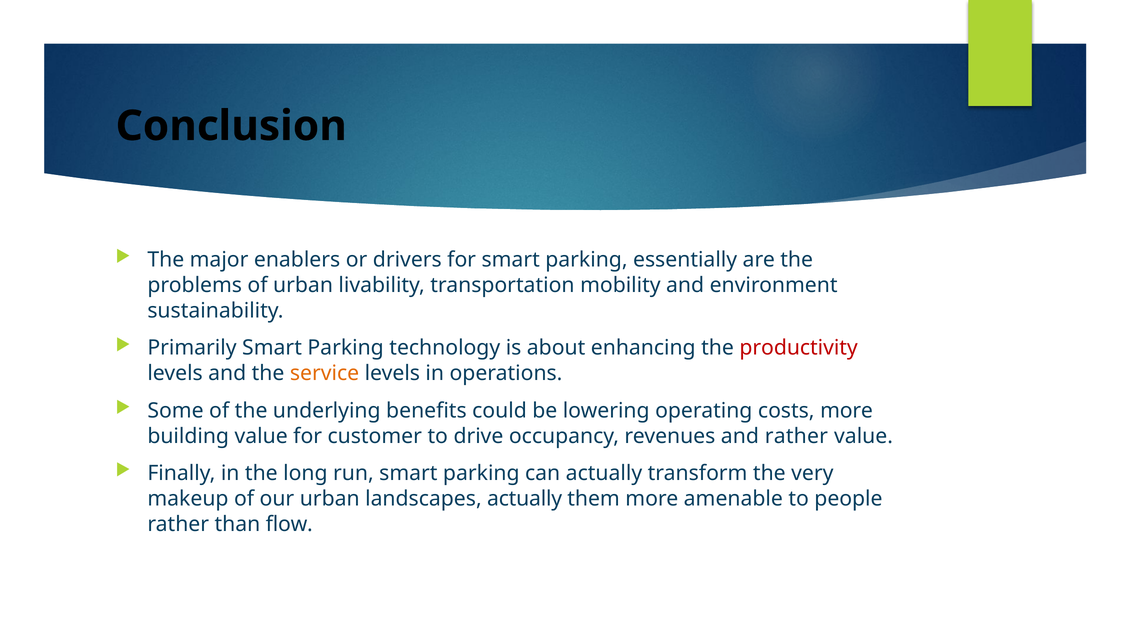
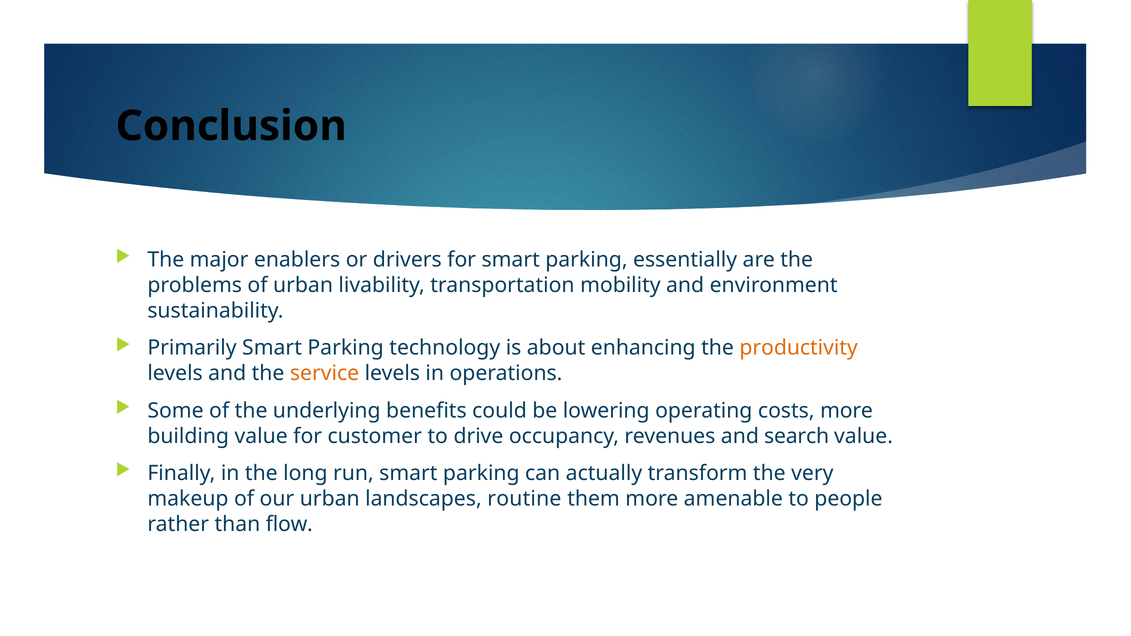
productivity colour: red -> orange (799, 348)
and rather: rather -> search (797, 436)
landscapes actually: actually -> routine (524, 499)
